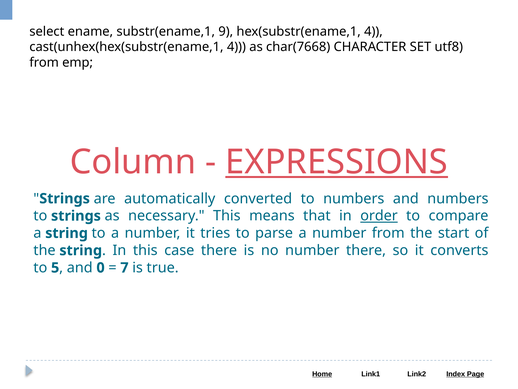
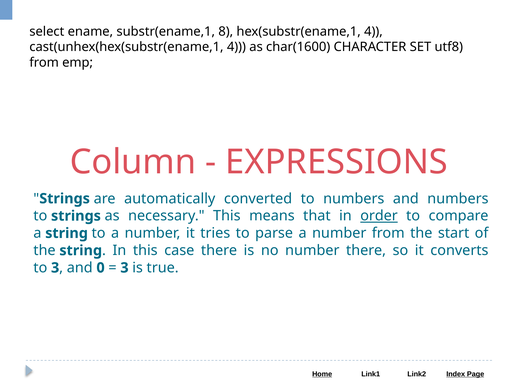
9: 9 -> 8 (226, 31)
char(7668: char(7668 -> char(1600 (298, 47)
EXPRESSIONS underline: present -> none (337, 162)
to 5: 5 -> 3 (55, 267)
7: 7 -> 3 (124, 267)
